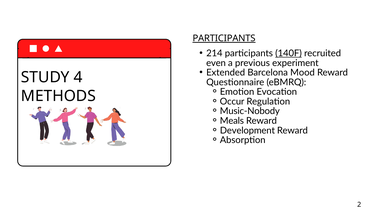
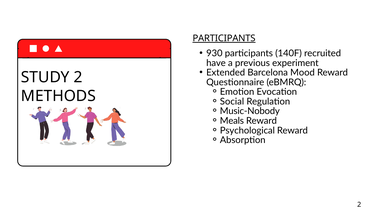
214: 214 -> 930 (214, 53)
140F underline: present -> none (289, 53)
even: even -> have (216, 63)
STUDY 4: 4 -> 2 (78, 77)
Occur: Occur -> Social (232, 101)
Development: Development -> Psychological (247, 130)
